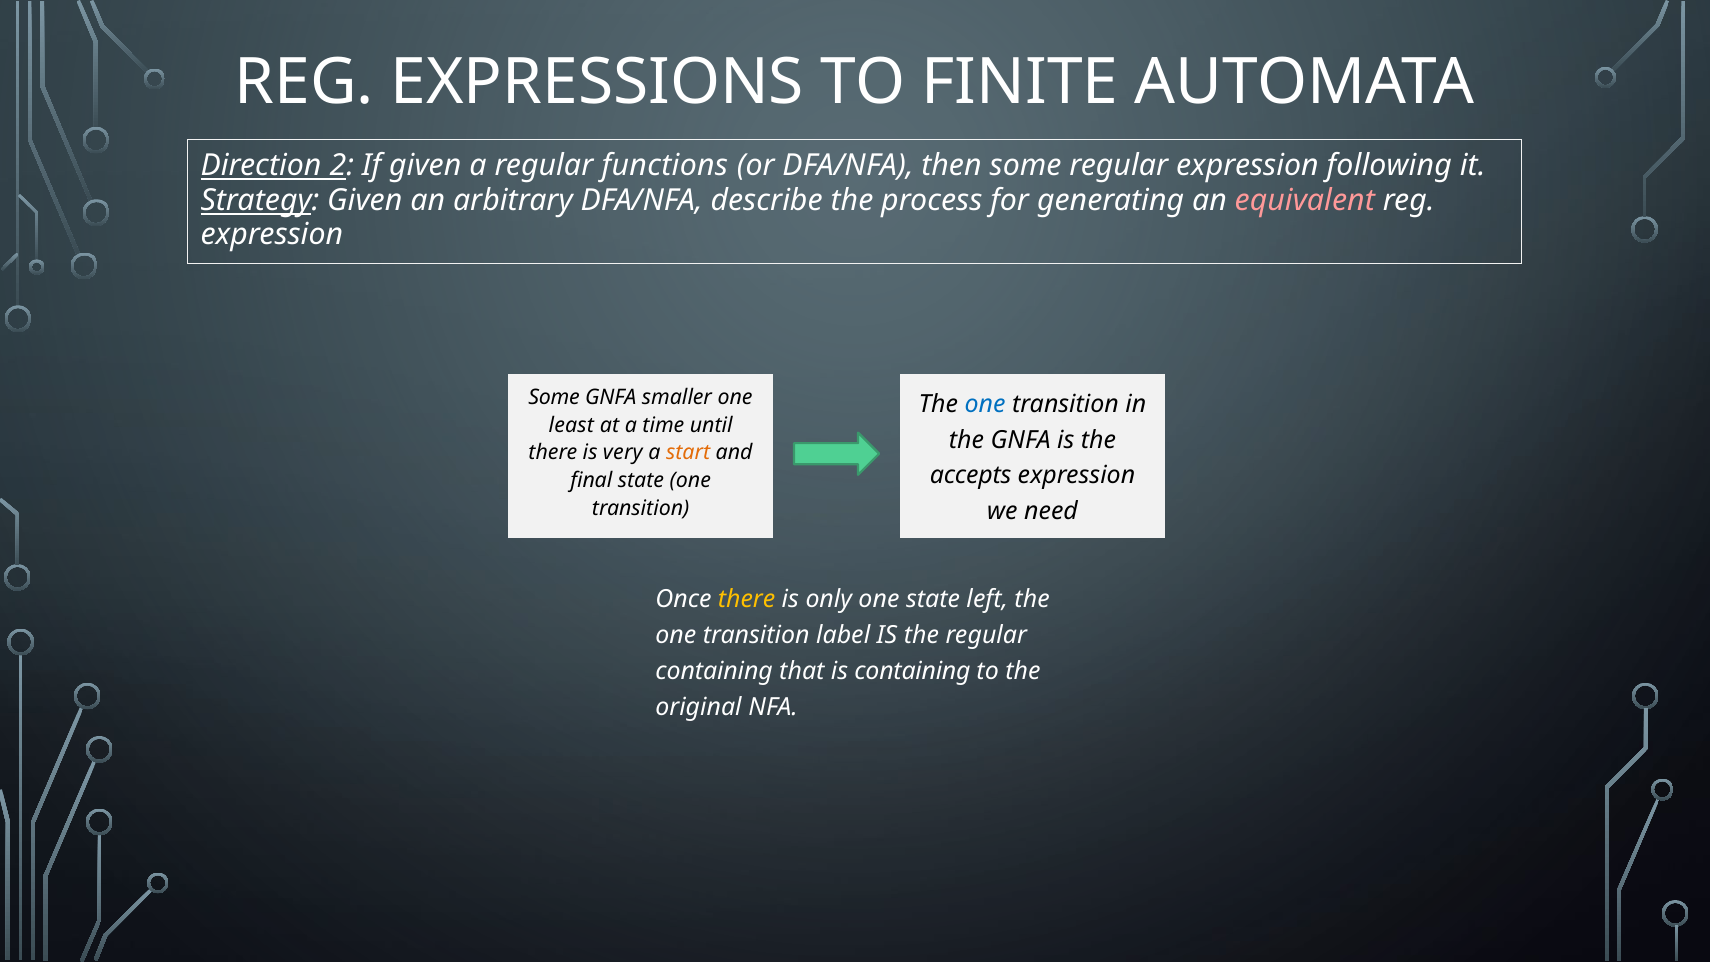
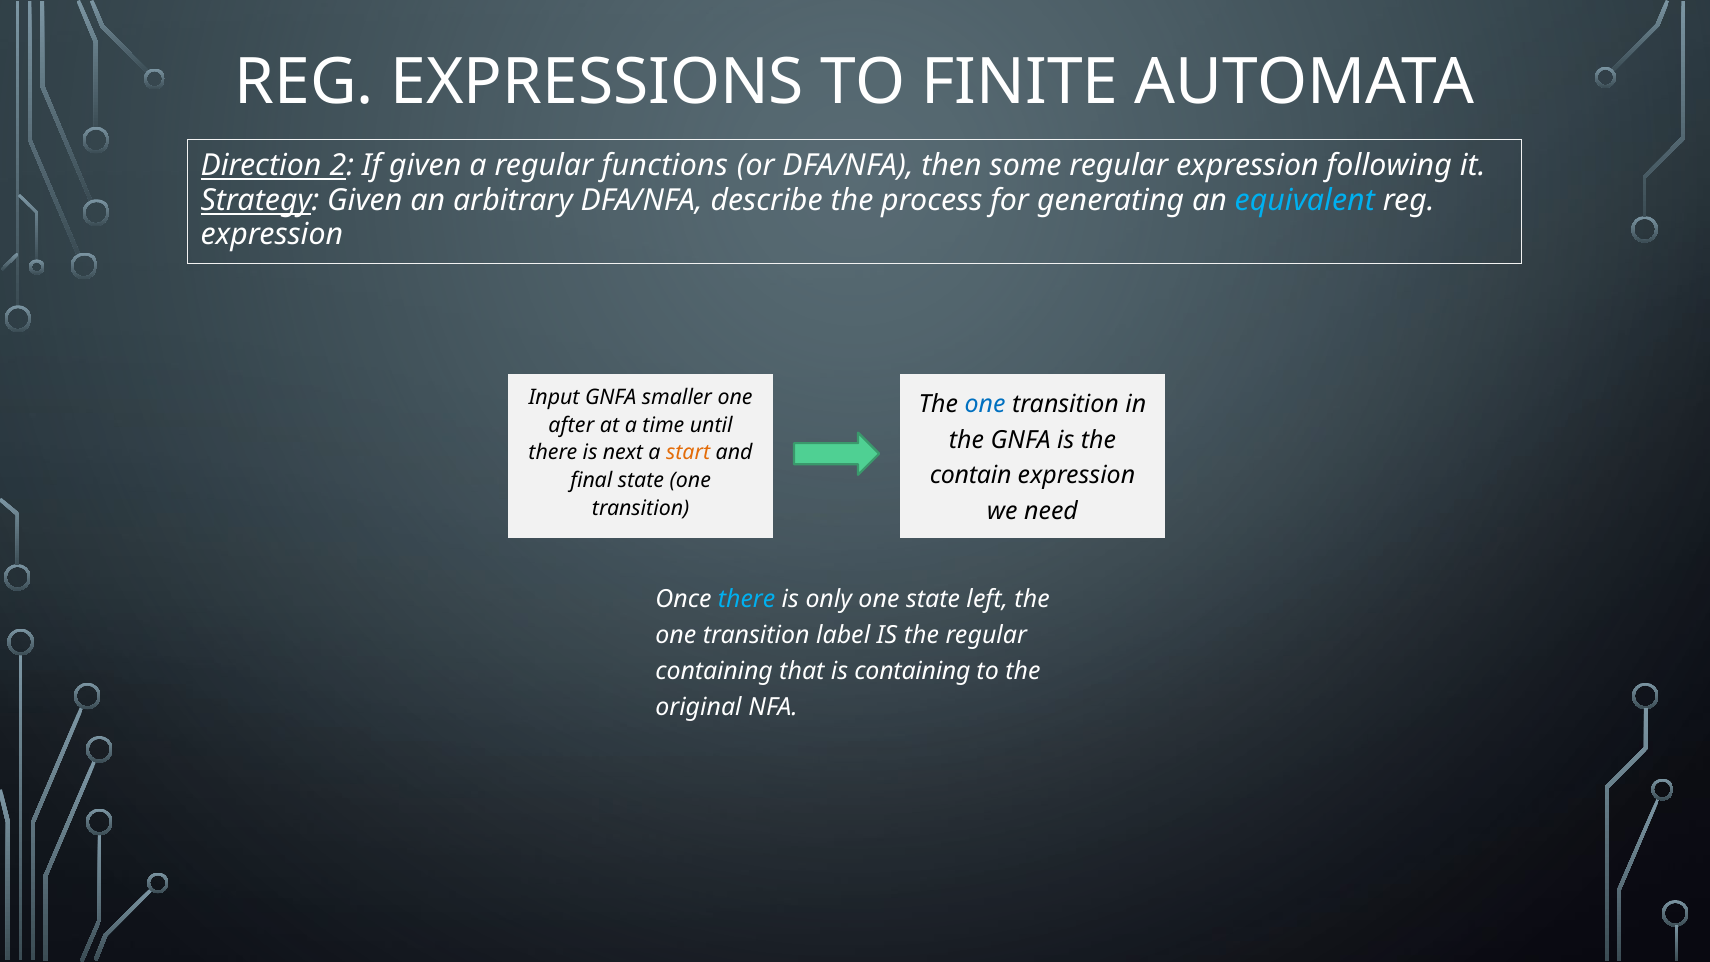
equivalent colour: pink -> light blue (1305, 200)
Some: Some -> Input (554, 397)
least: least -> after (571, 425)
very: very -> next (623, 453)
accepts: accepts -> contain (971, 476)
there colour: yellow -> light blue (747, 599)
